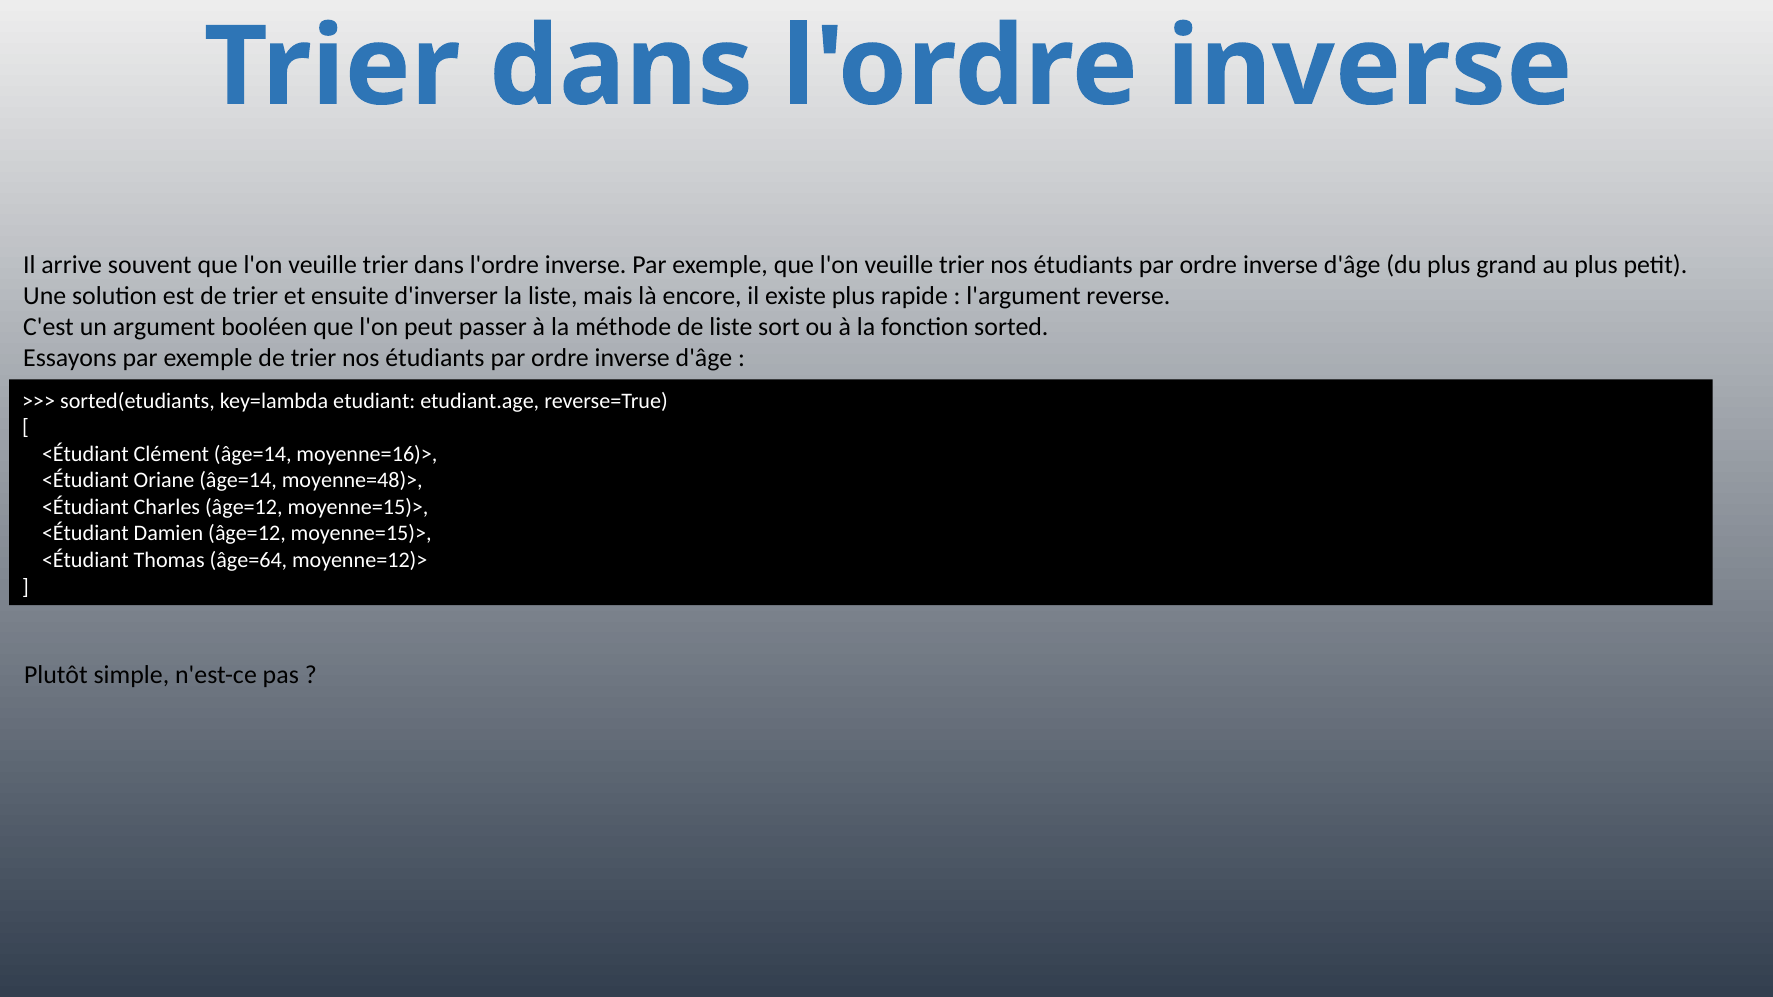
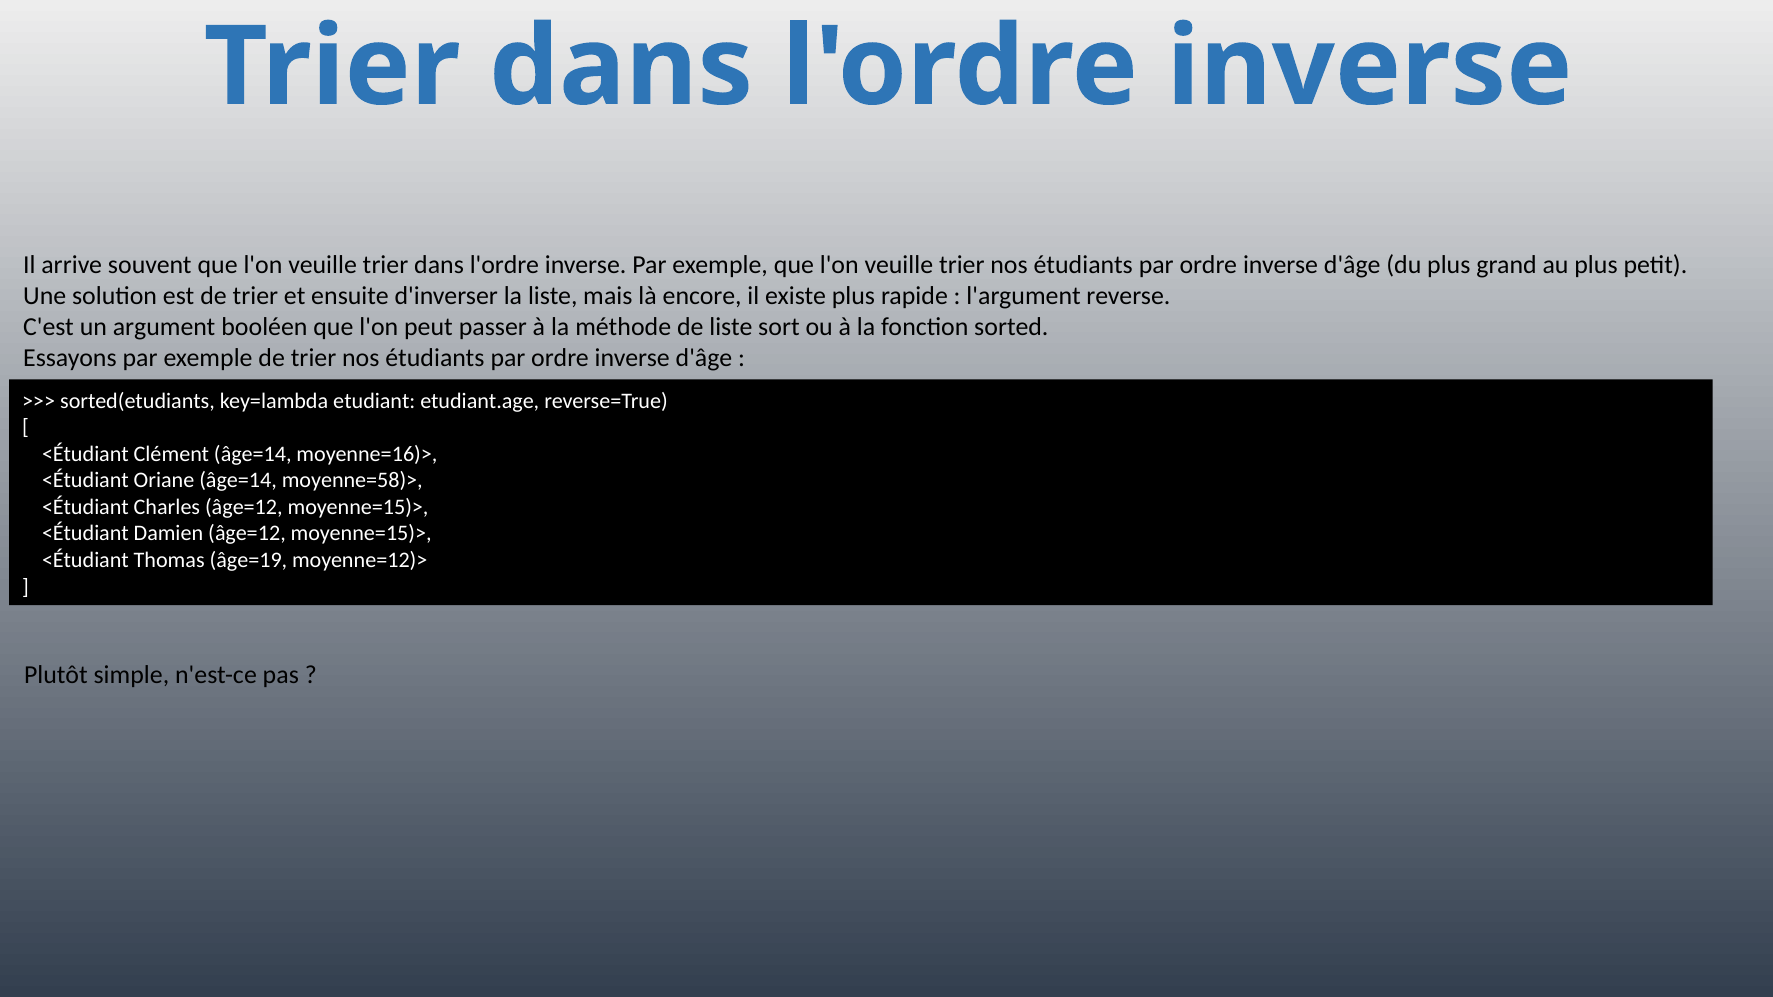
moyenne=48)>: moyenne=48)> -> moyenne=58)> (352, 481)
âge=64: âge=64 -> âge=19 (248, 560)
